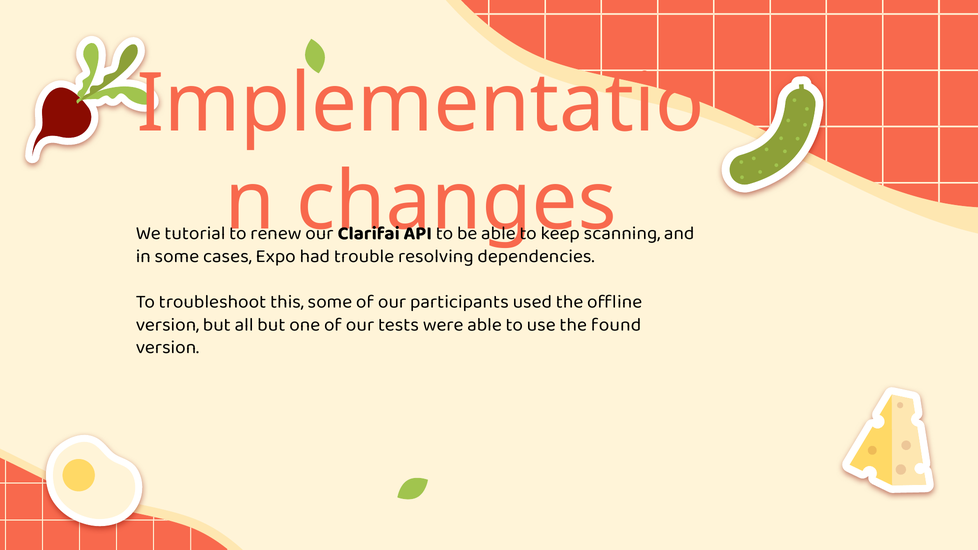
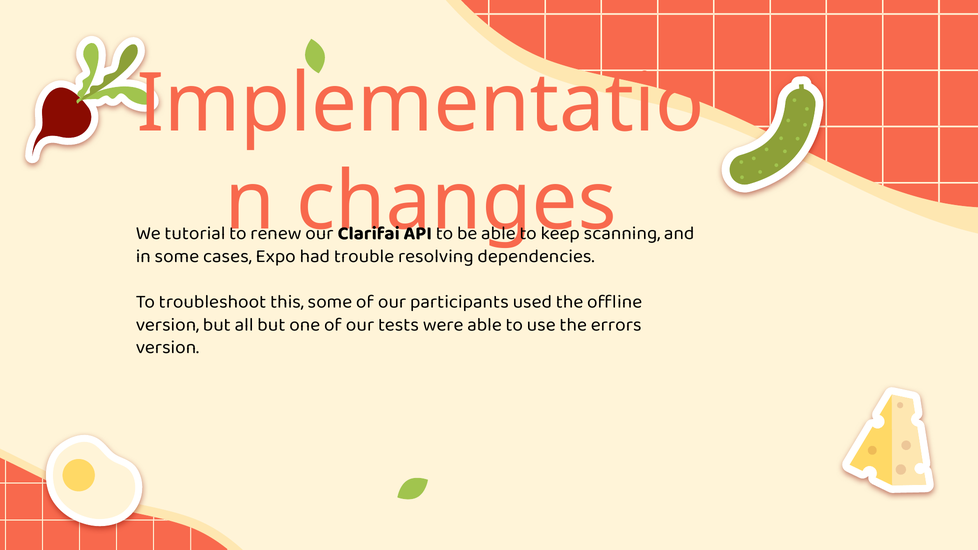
found: found -> errors (616, 324)
